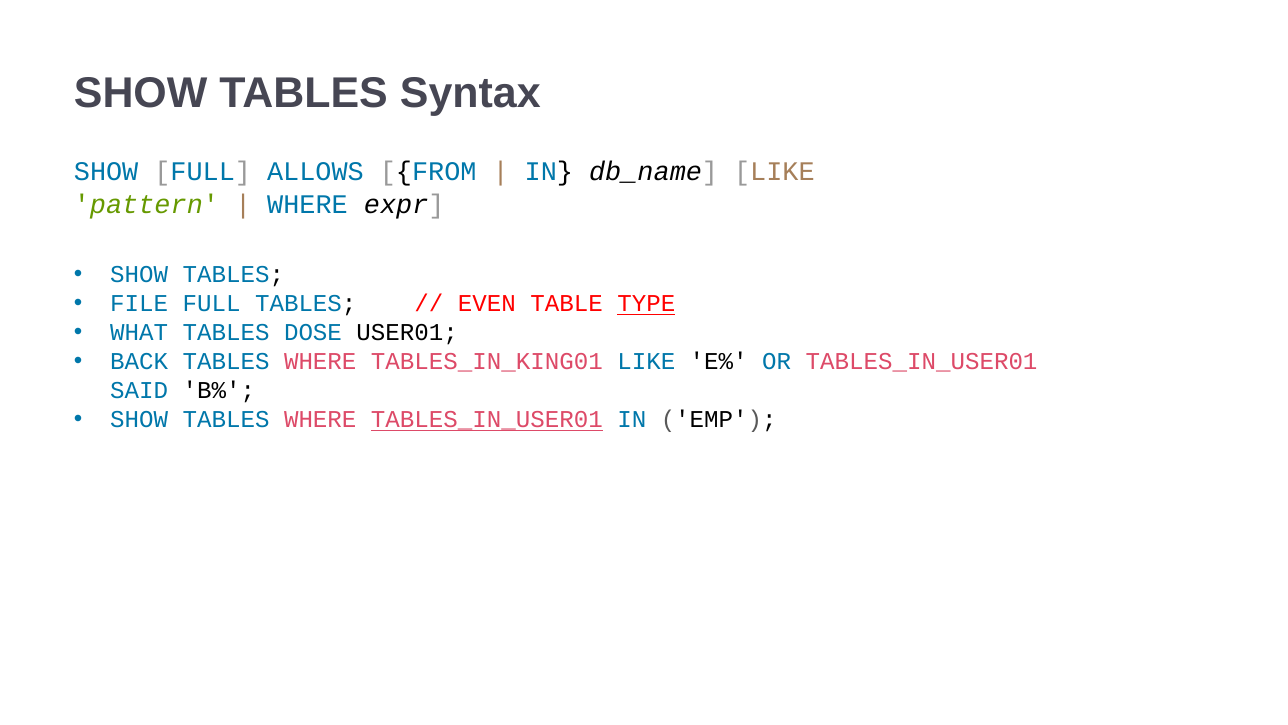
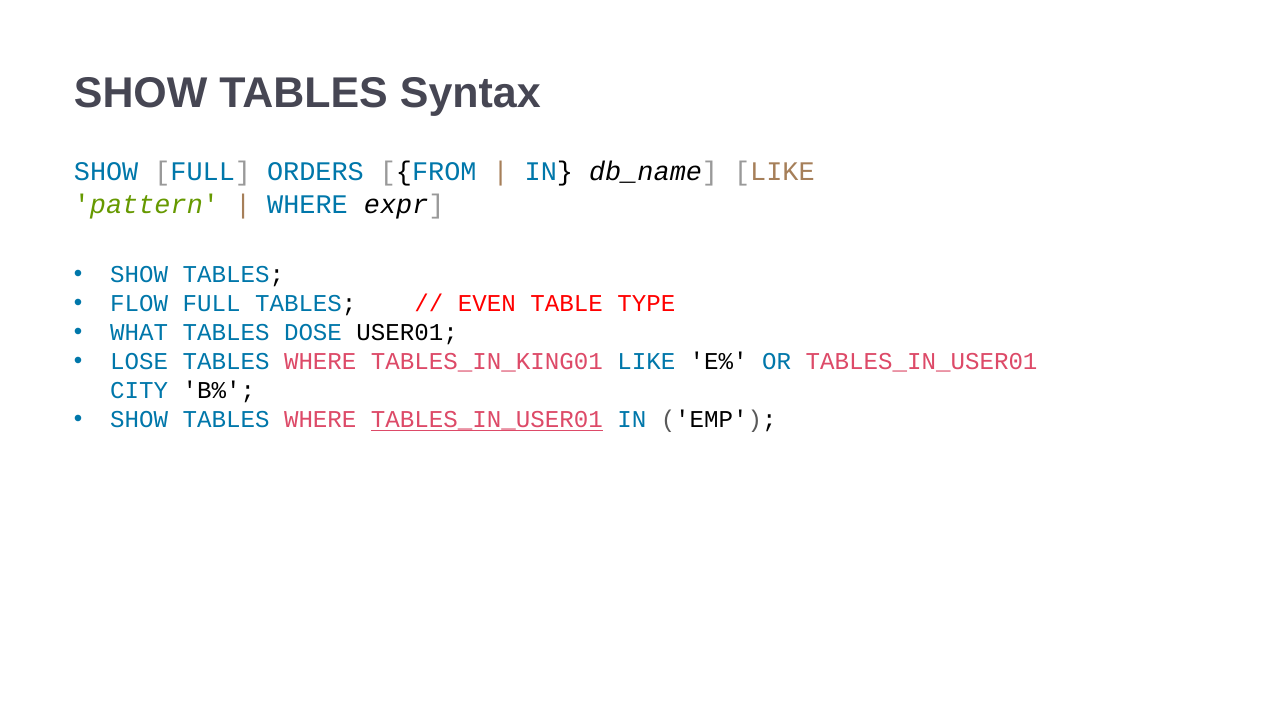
ALLOWS: ALLOWS -> ORDERS (315, 172)
FILE: FILE -> FLOW (139, 304)
TYPE underline: present -> none (646, 304)
BACK: BACK -> LOSE (139, 362)
SAID: SAID -> CITY (139, 391)
